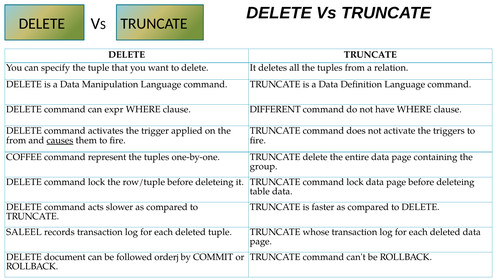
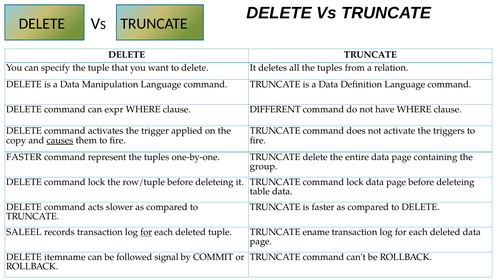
from: from -> copy (16, 140)
COFFEE: COFFEE -> FASTER (24, 157)
for underline: none -> present (146, 232)
whose: whose -> ename (316, 232)
document: document -> itemname (65, 257)
orderj: orderj -> signal (167, 257)
